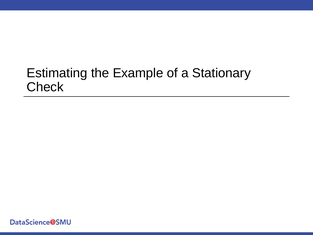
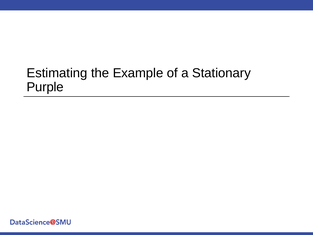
Check: Check -> Purple (45, 87)
